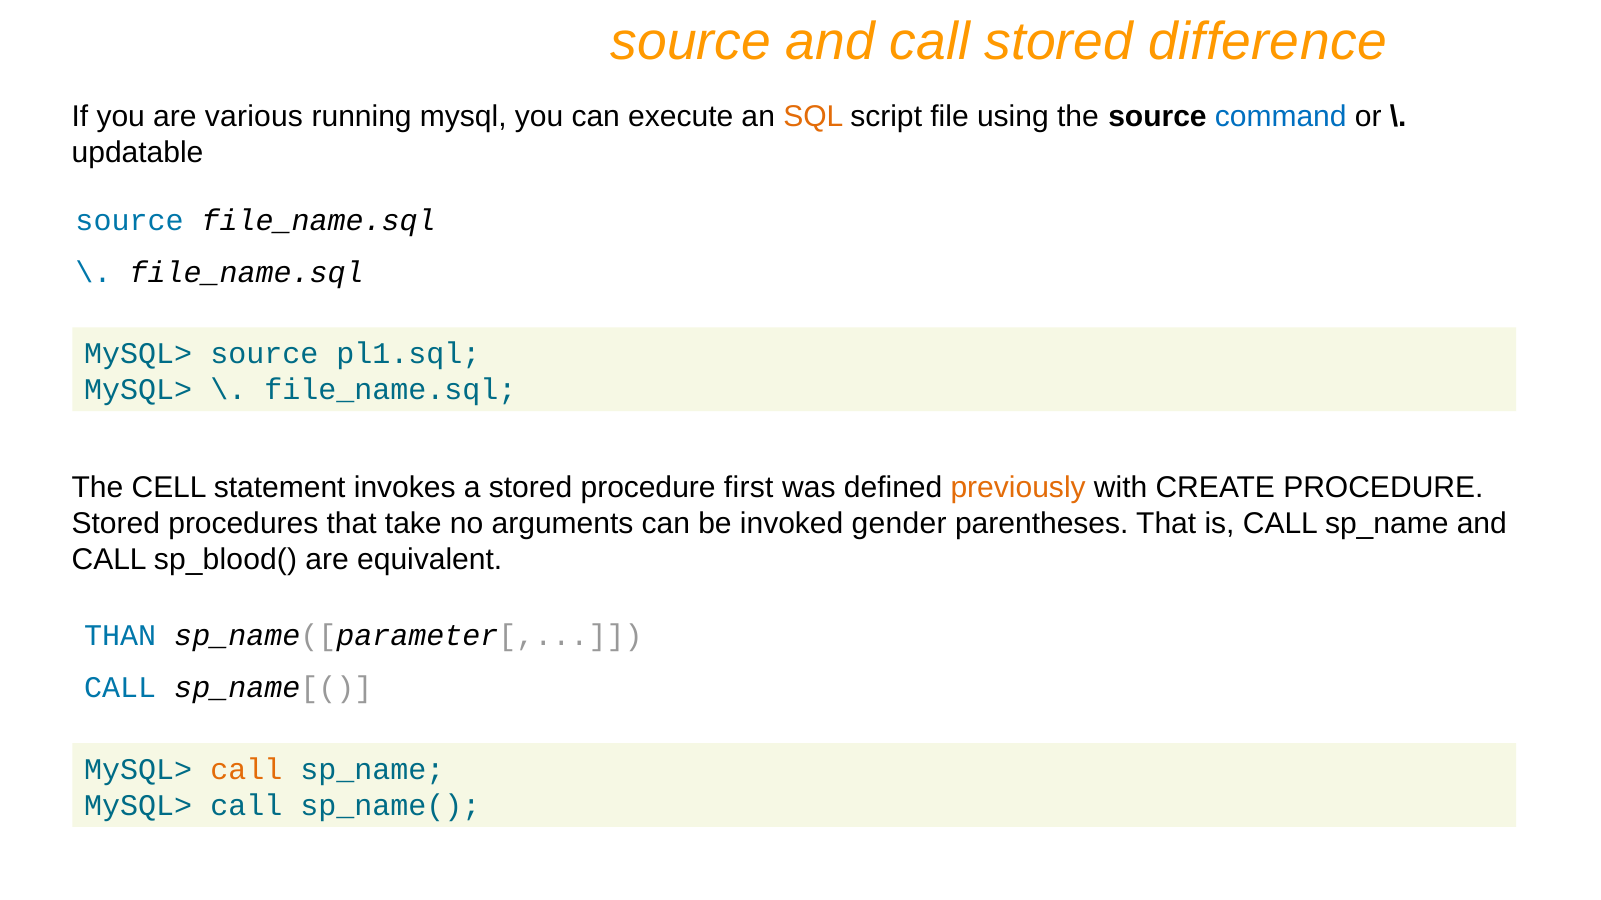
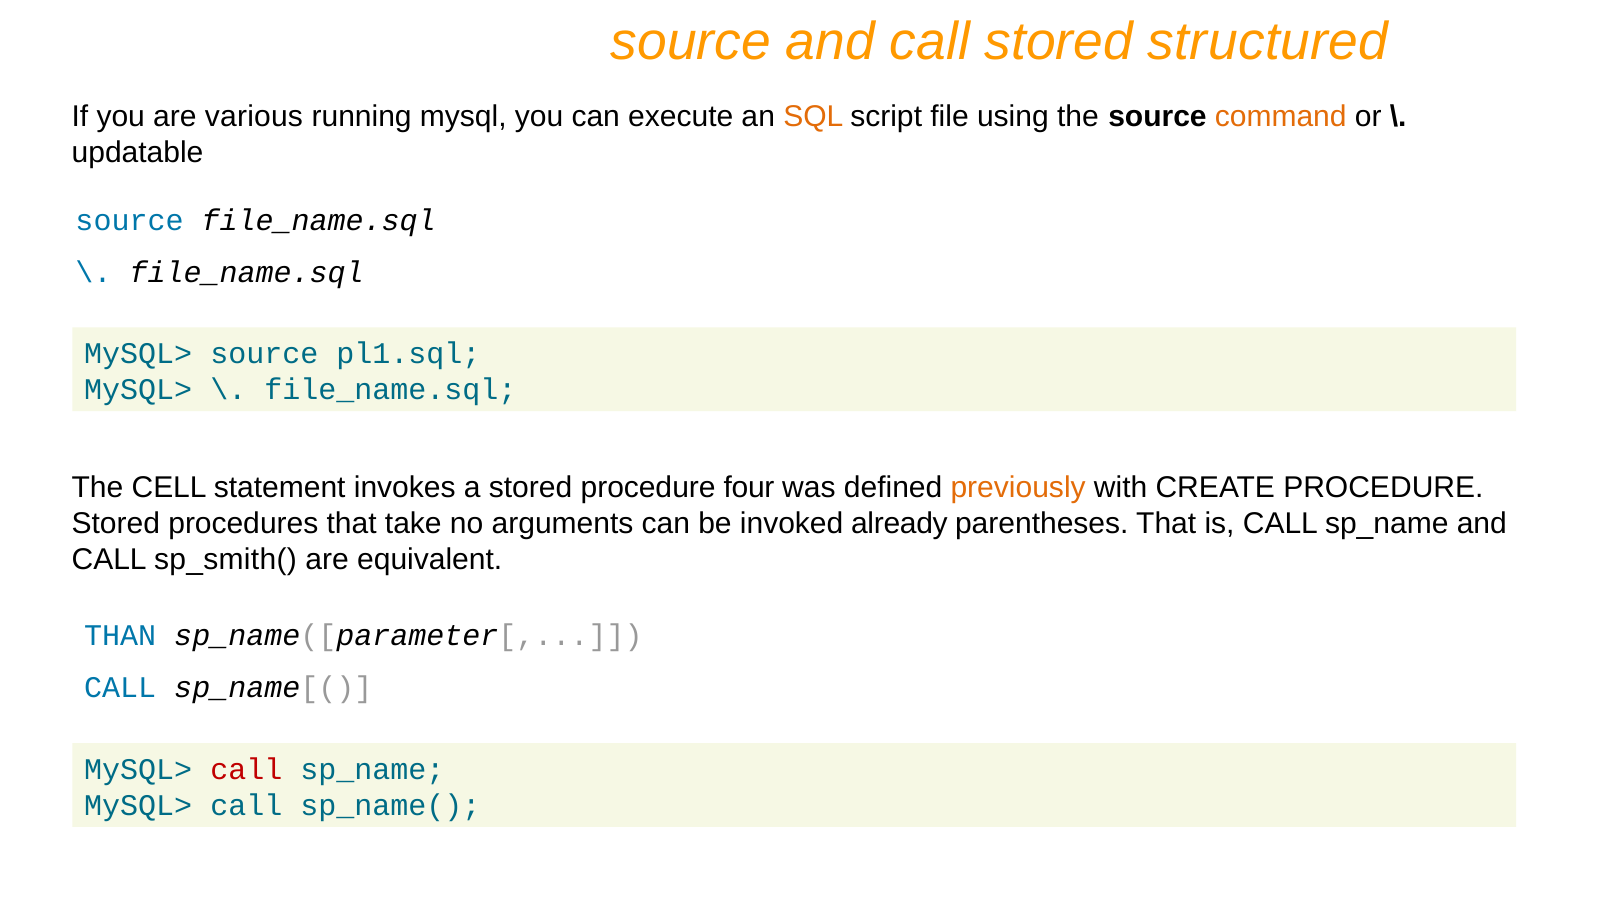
difference: difference -> structured (1268, 42)
command colour: blue -> orange (1281, 117)
first: first -> four (749, 487)
gender: gender -> already (899, 523)
sp_blood(: sp_blood( -> sp_smith( (225, 559)
call colour: orange -> red (246, 770)
